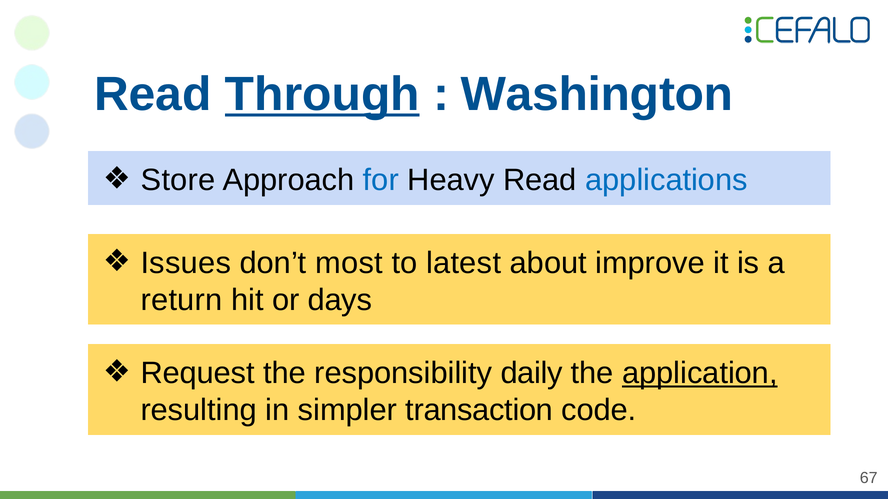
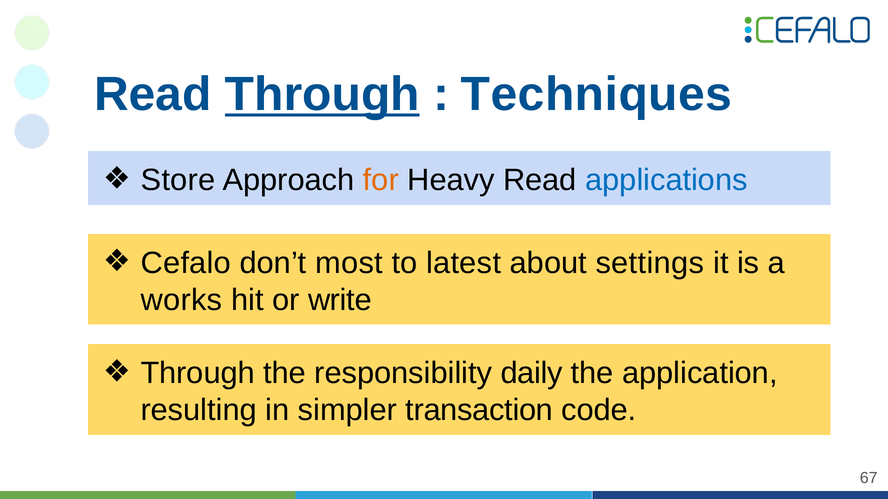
Washington: Washington -> Techniques (597, 94)
for colour: blue -> orange (381, 180)
Issues: Issues -> Cefalo (186, 263)
improve: improve -> settings (650, 263)
return: return -> works (182, 300)
days: days -> write (340, 300)
Request: Request -> Through (198, 374)
application underline: present -> none (700, 374)
